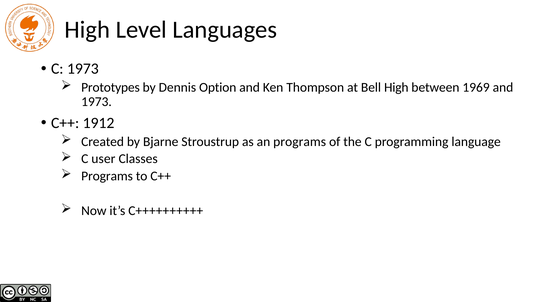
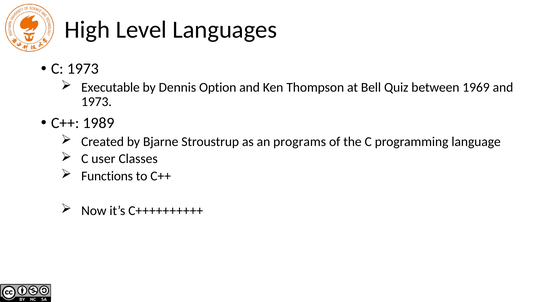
Prototypes: Prototypes -> Executable (110, 87)
Bell High: High -> Quiz (396, 87)
1912: 1912 -> 1989 (99, 123)
Programs: Programs -> Functions (107, 176)
